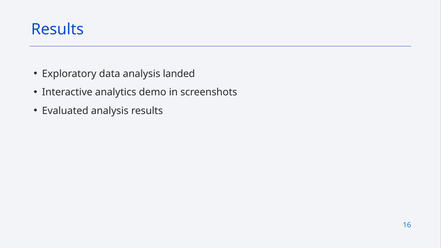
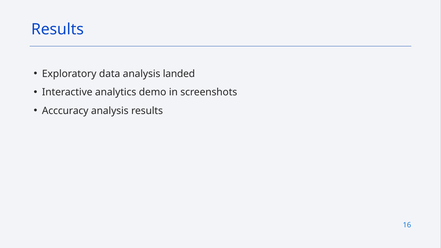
Evaluated: Evaluated -> Acccuracy (65, 111)
